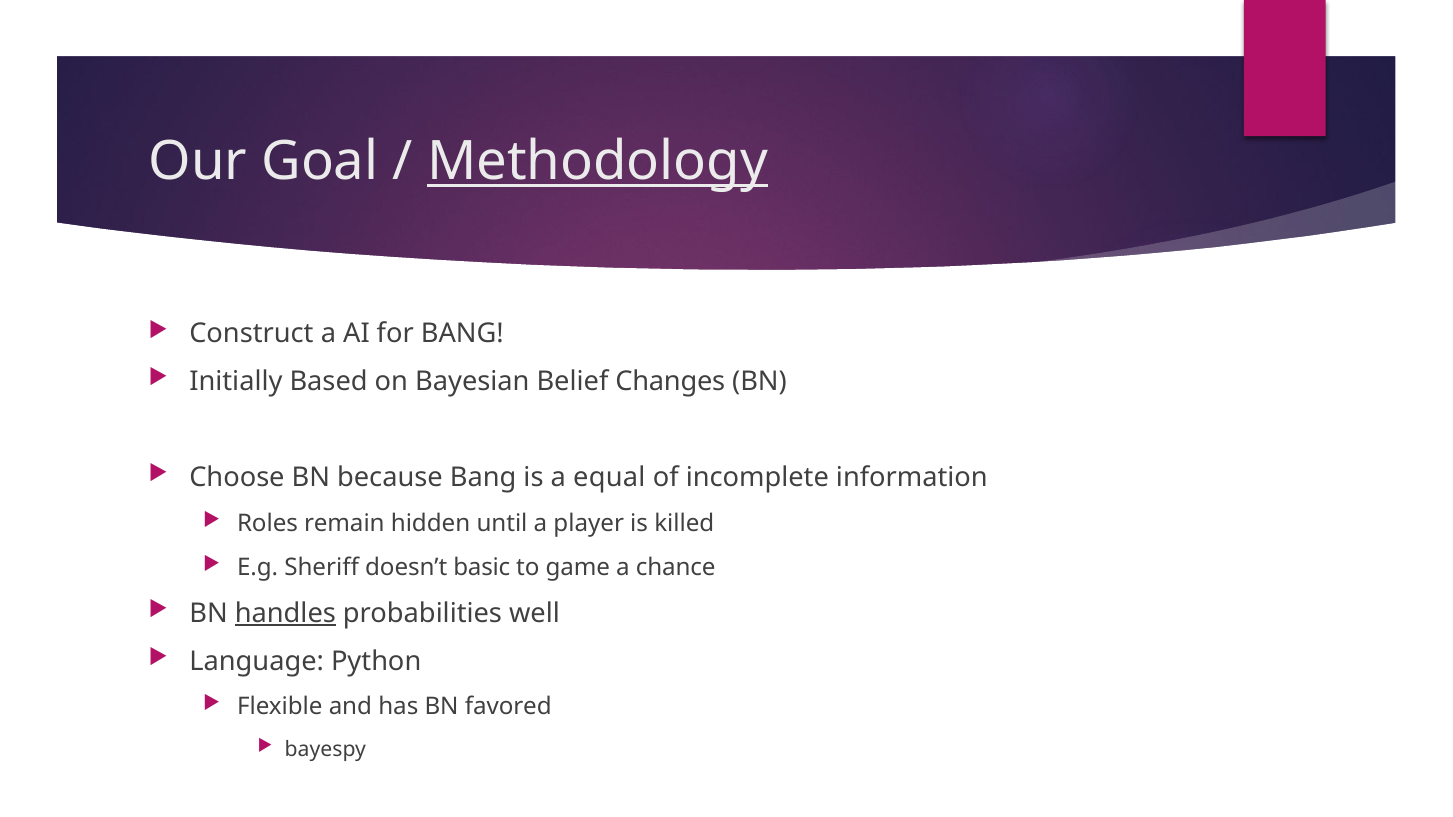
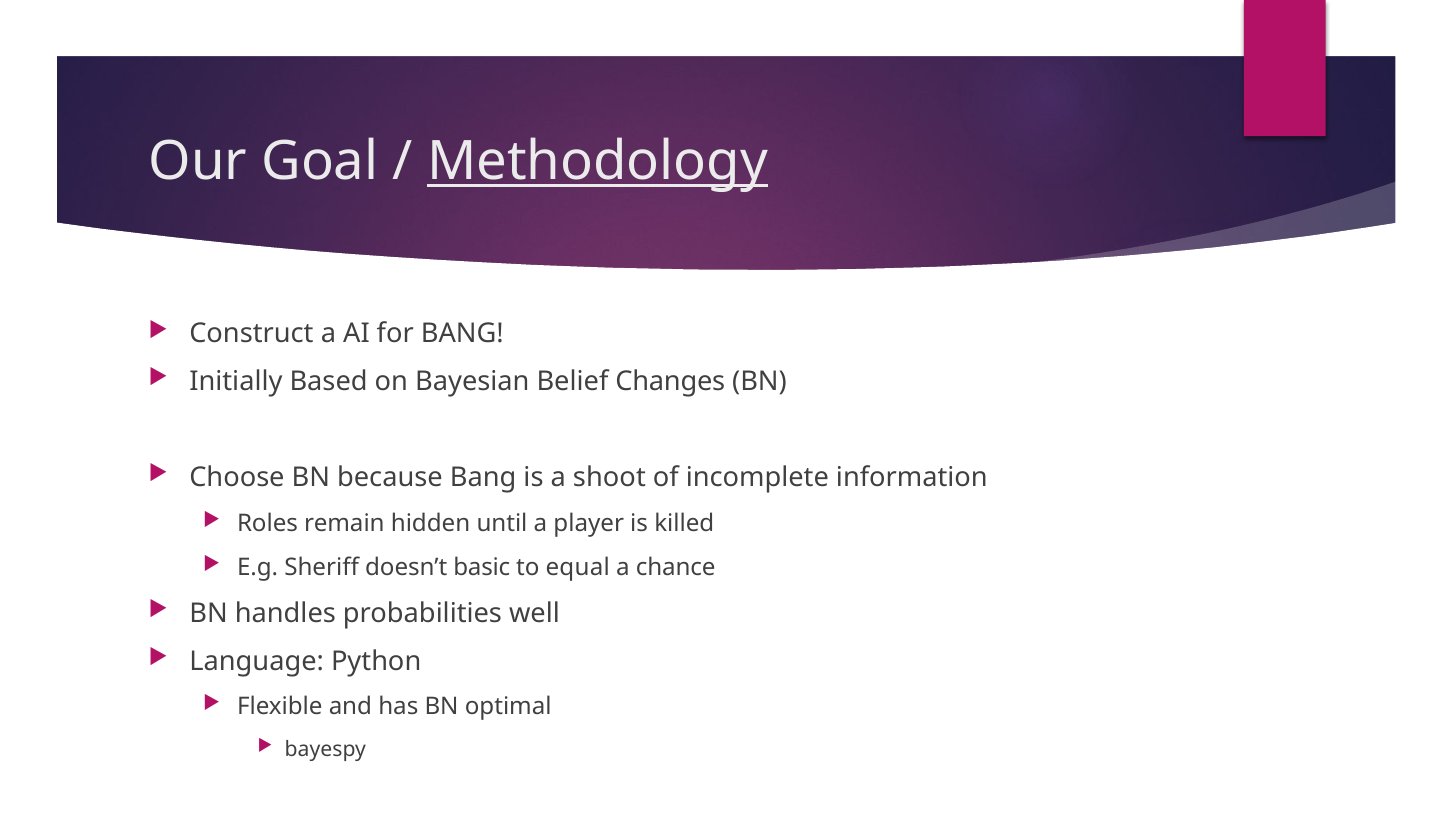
equal: equal -> shoot (609, 477)
game: game -> equal (578, 567)
handles underline: present -> none (285, 614)
favored: favored -> optimal (508, 707)
